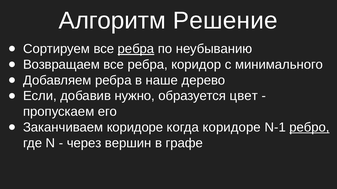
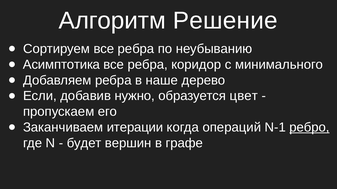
ребра underline: present -> none (136, 49)
Возвращаем: Возвращаем -> Асимптотика (61, 65)
Заканчиваем коридоре: коридоре -> итерации (135, 128)
когда коридоре: коридоре -> операций (232, 128)
через: через -> будет (84, 143)
